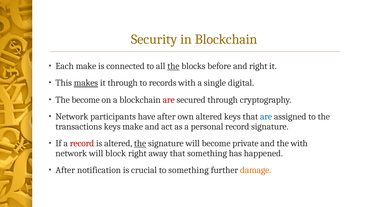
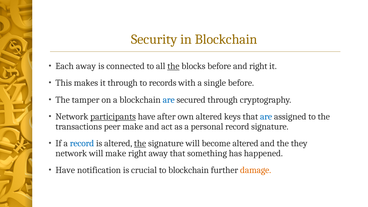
Each make: make -> away (86, 66)
makes underline: present -> none (86, 83)
single digital: digital -> before (241, 83)
The become: become -> tamper (86, 100)
are colour: red -> blue (169, 100)
participants underline: none -> present (113, 117)
transactions keys: keys -> peer (112, 127)
record colour: red -> blue (82, 143)
become private: private -> altered (245, 143)
the with: with -> they (299, 143)
will block: block -> make (116, 153)
After: After -> Have (65, 170)
to something: something -> blockchain (189, 170)
